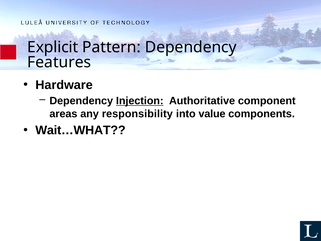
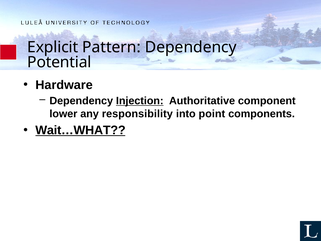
Features: Features -> Potential (59, 62)
areas: areas -> lower (63, 114)
value: value -> point (212, 114)
Wait…WHAT underline: none -> present (80, 130)
